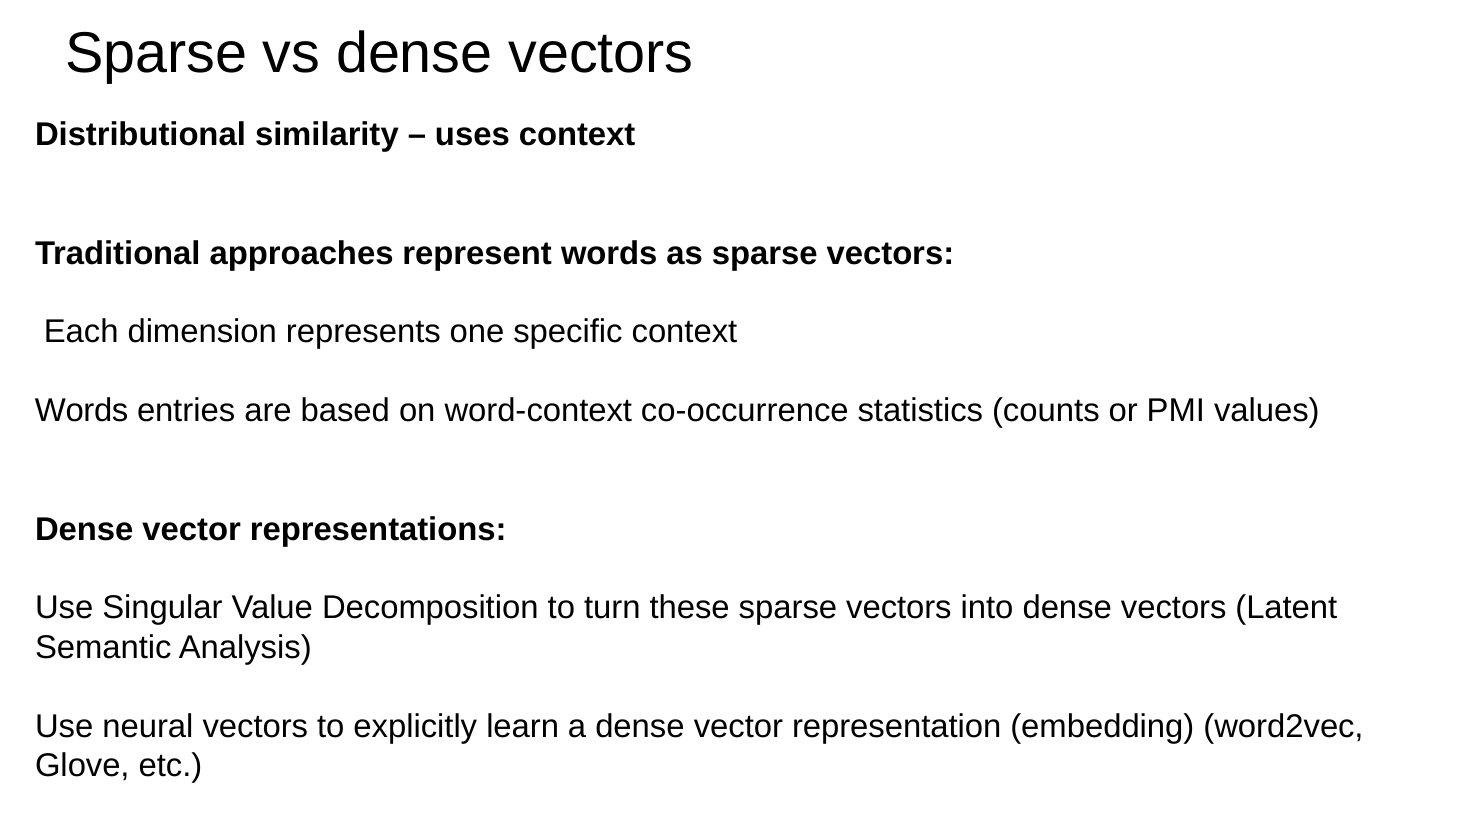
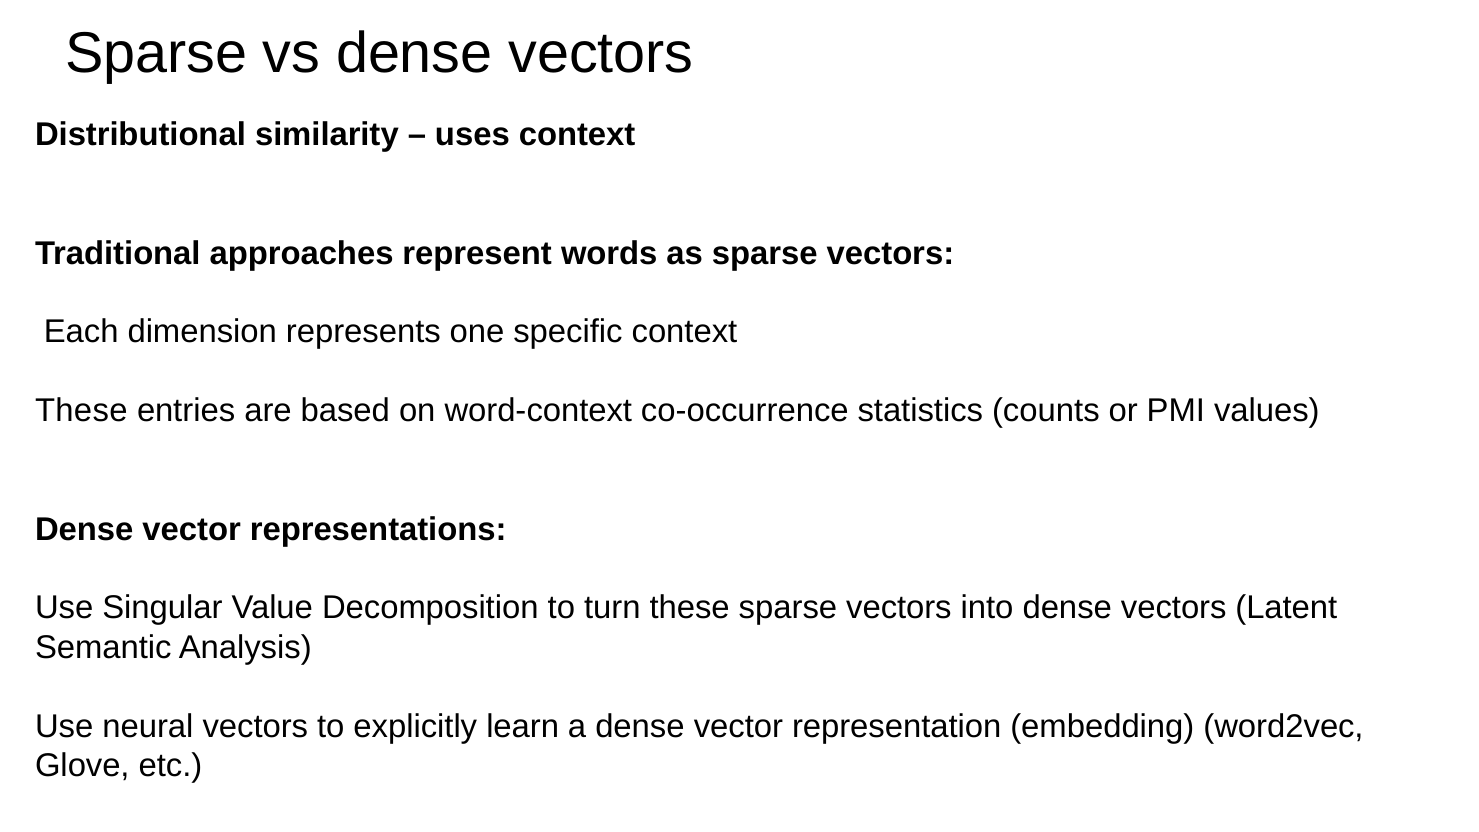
Words: Words -> These (81, 411)
